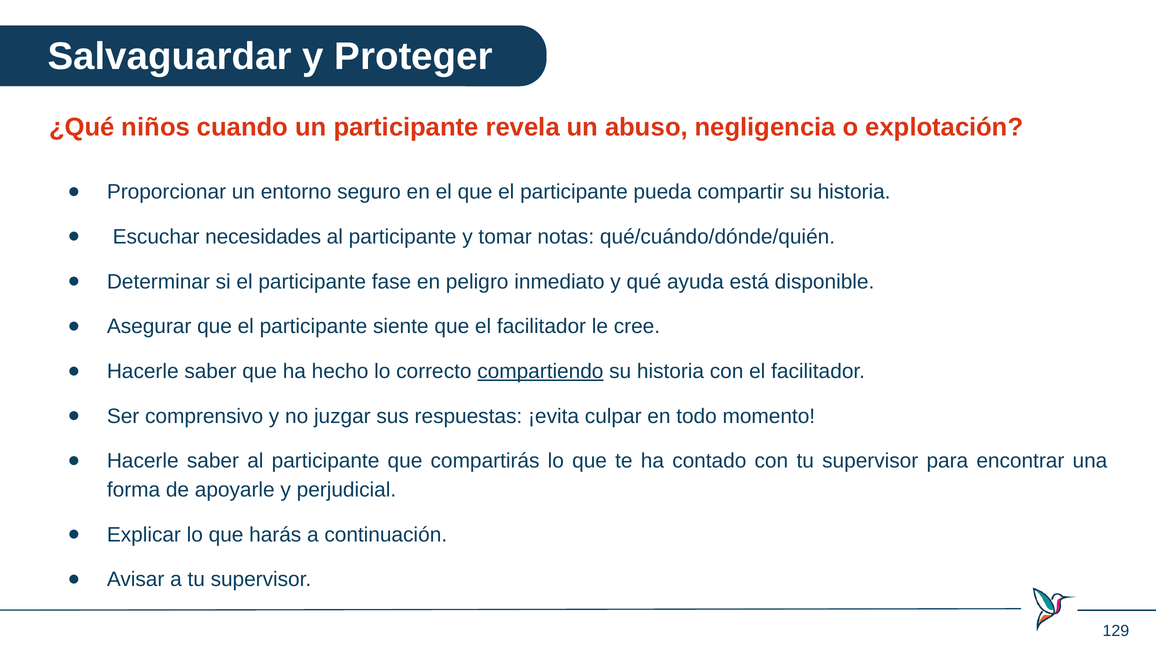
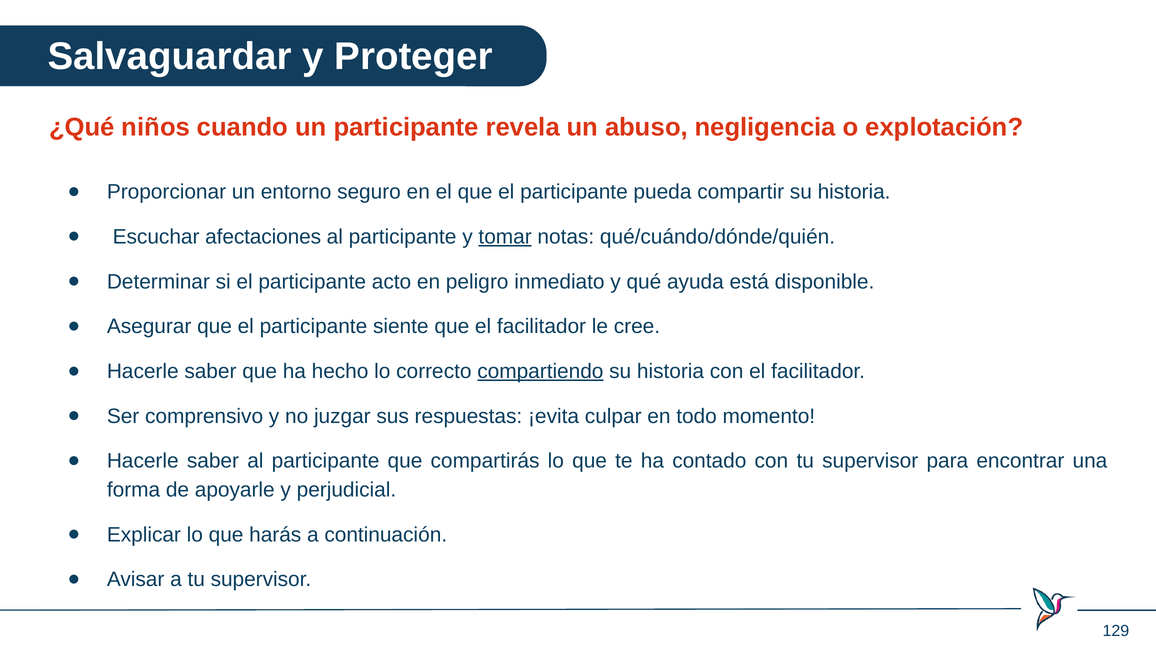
necesidades: necesidades -> afectaciones (263, 237)
tomar underline: none -> present (505, 237)
fase: fase -> acto (392, 282)
